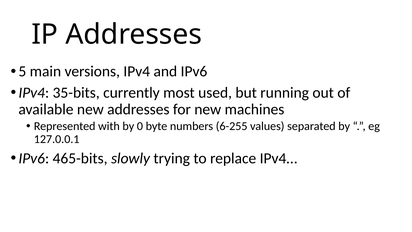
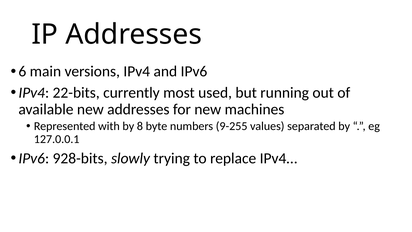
5: 5 -> 6 (22, 71)
35-bits: 35-bits -> 22-bits (76, 92)
0: 0 -> 8 (140, 126)
6-255: 6-255 -> 9-255 (232, 126)
465-bits: 465-bits -> 928-bits (80, 158)
